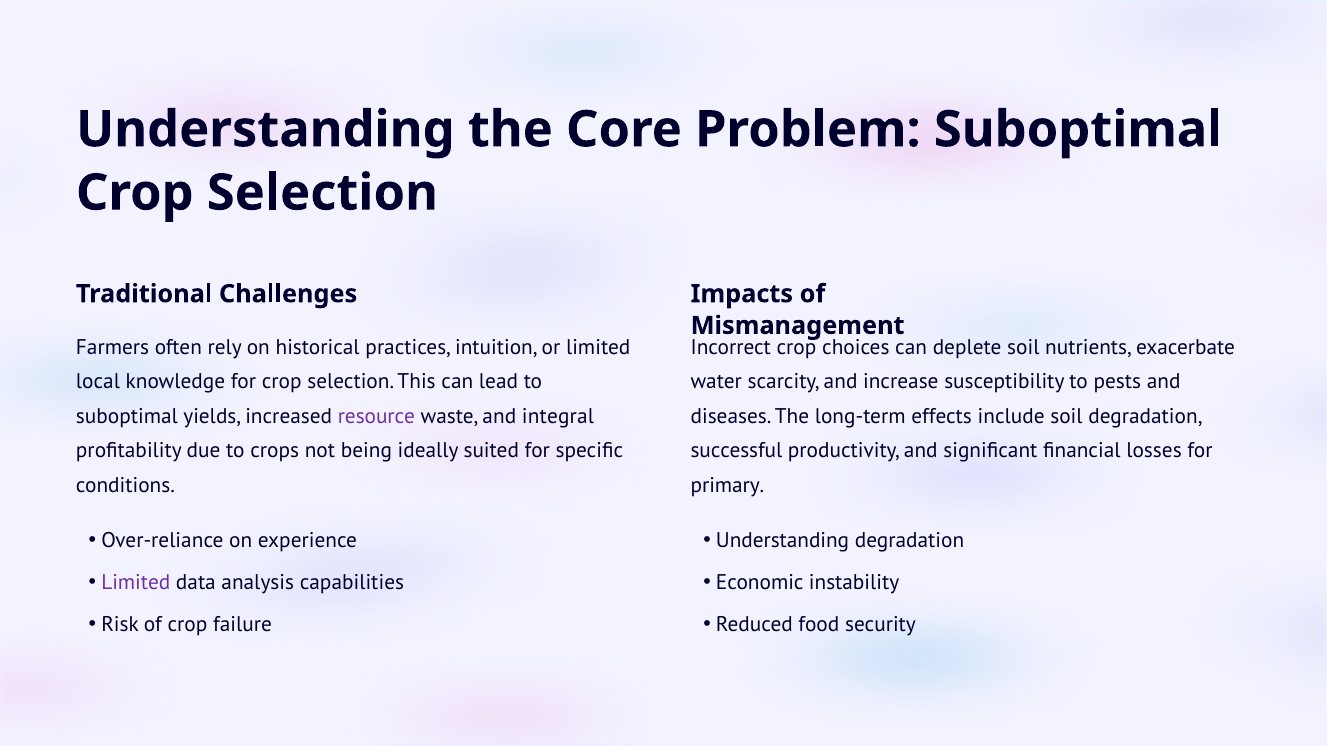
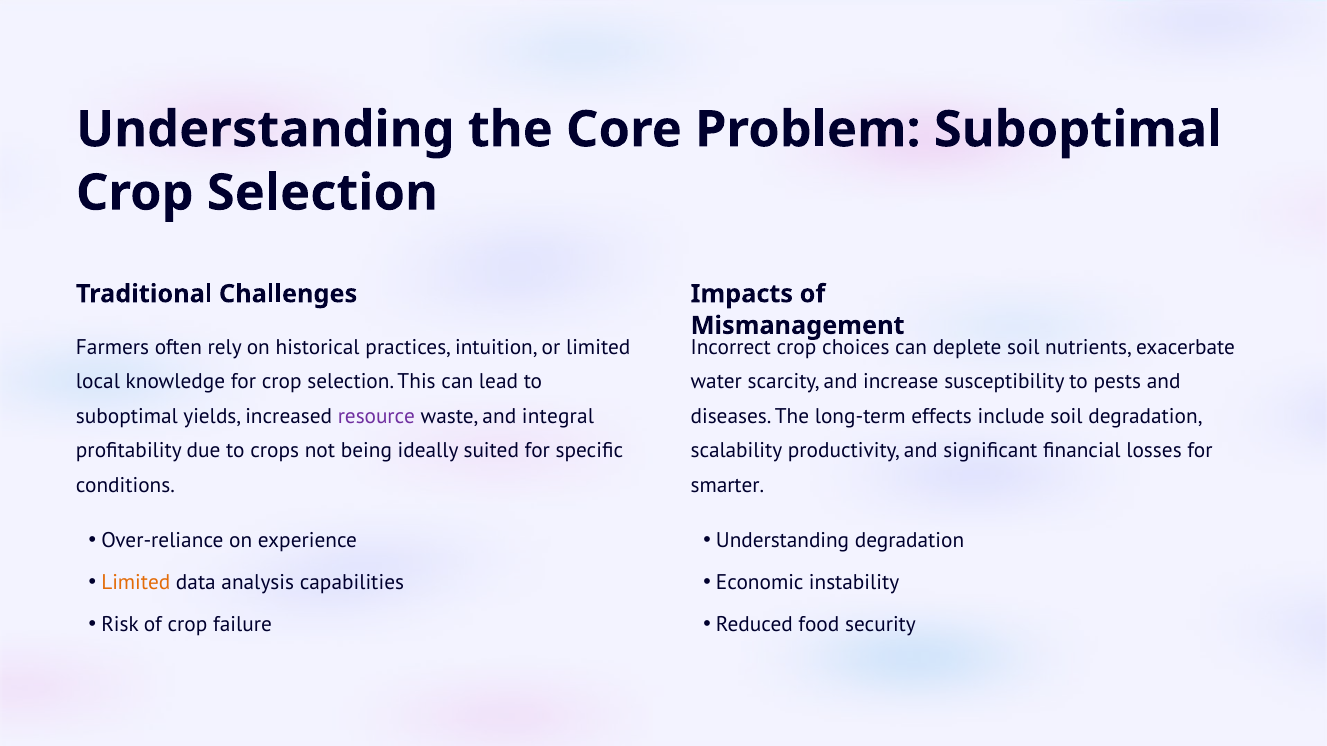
successful: successful -> scalability (736, 451)
primary: primary -> smarter (727, 486)
Limited colour: purple -> orange (136, 583)
